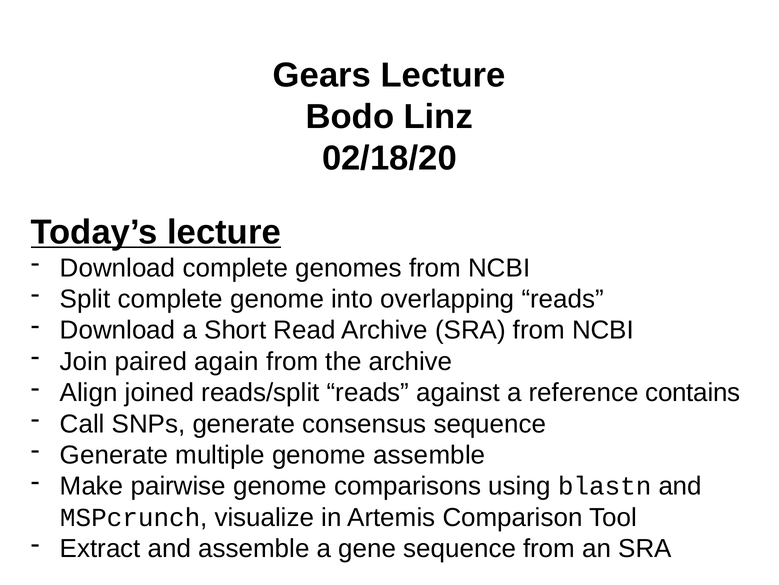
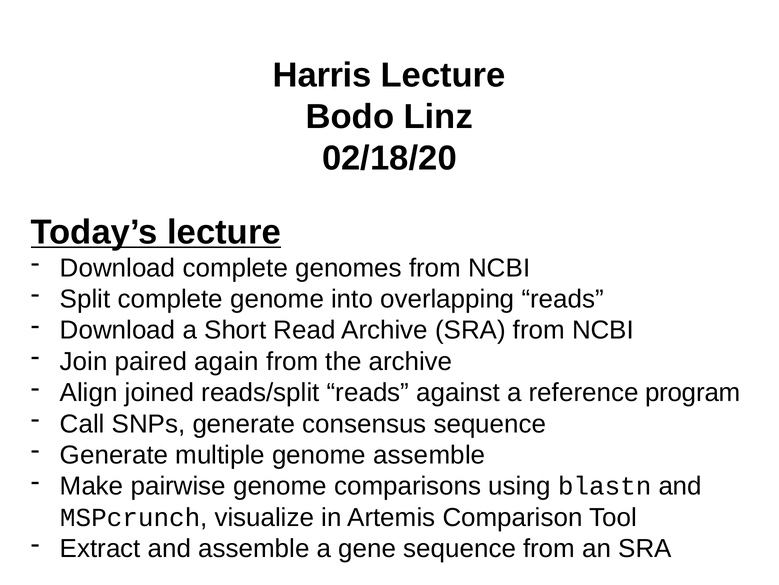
Gears: Gears -> Harris (322, 75)
contains: contains -> program (693, 392)
